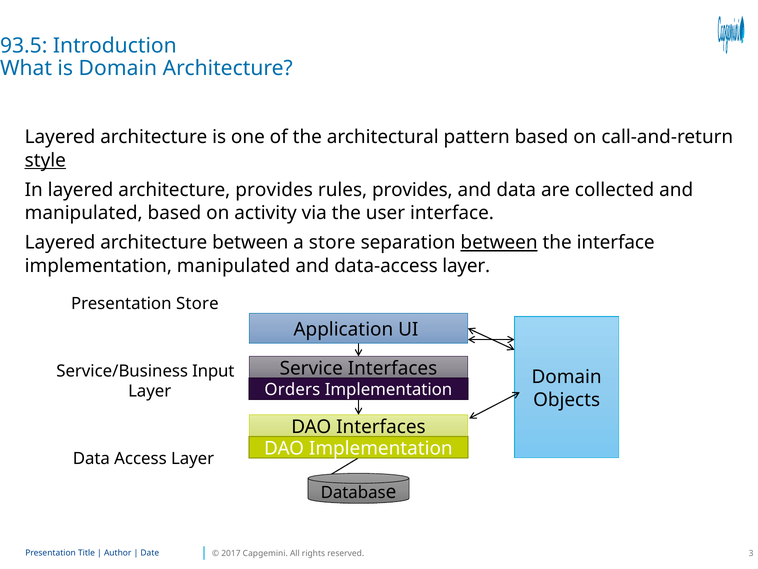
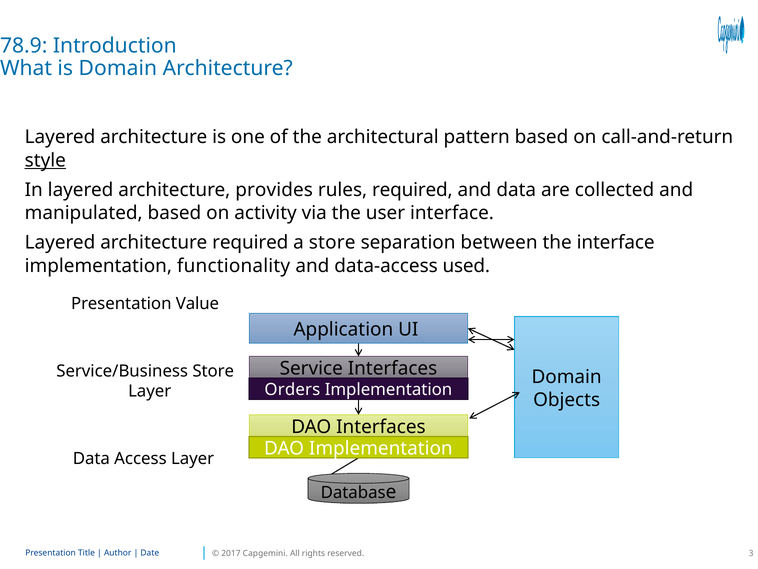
93.5: 93.5 -> 78.9 (24, 46)
rules provides: provides -> required (412, 190)
architecture between: between -> required (250, 242)
between underline: present -> none (499, 242)
implementation manipulated: manipulated -> functionality (234, 266)
data-access layer: layer -> used (466, 266)
Presentation Store: Store -> Value (197, 304)
Service/Business Input: Input -> Store (213, 371)
